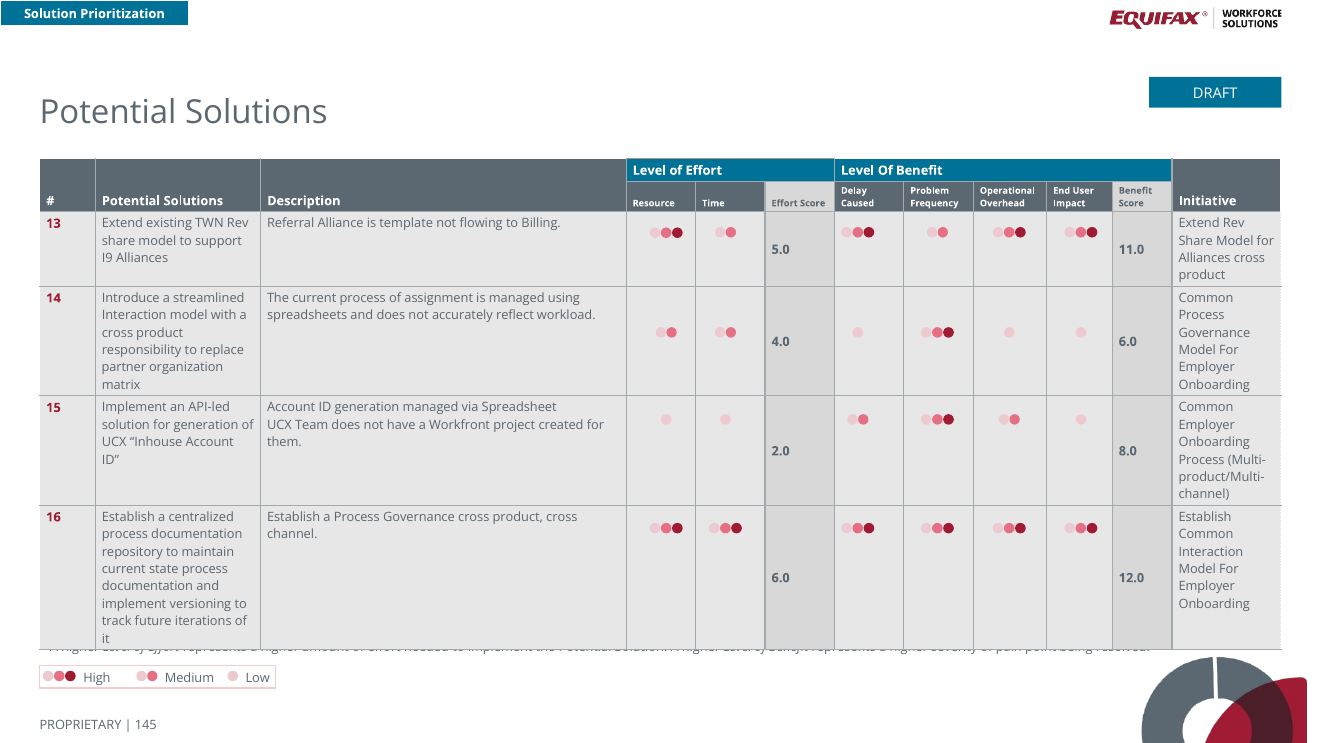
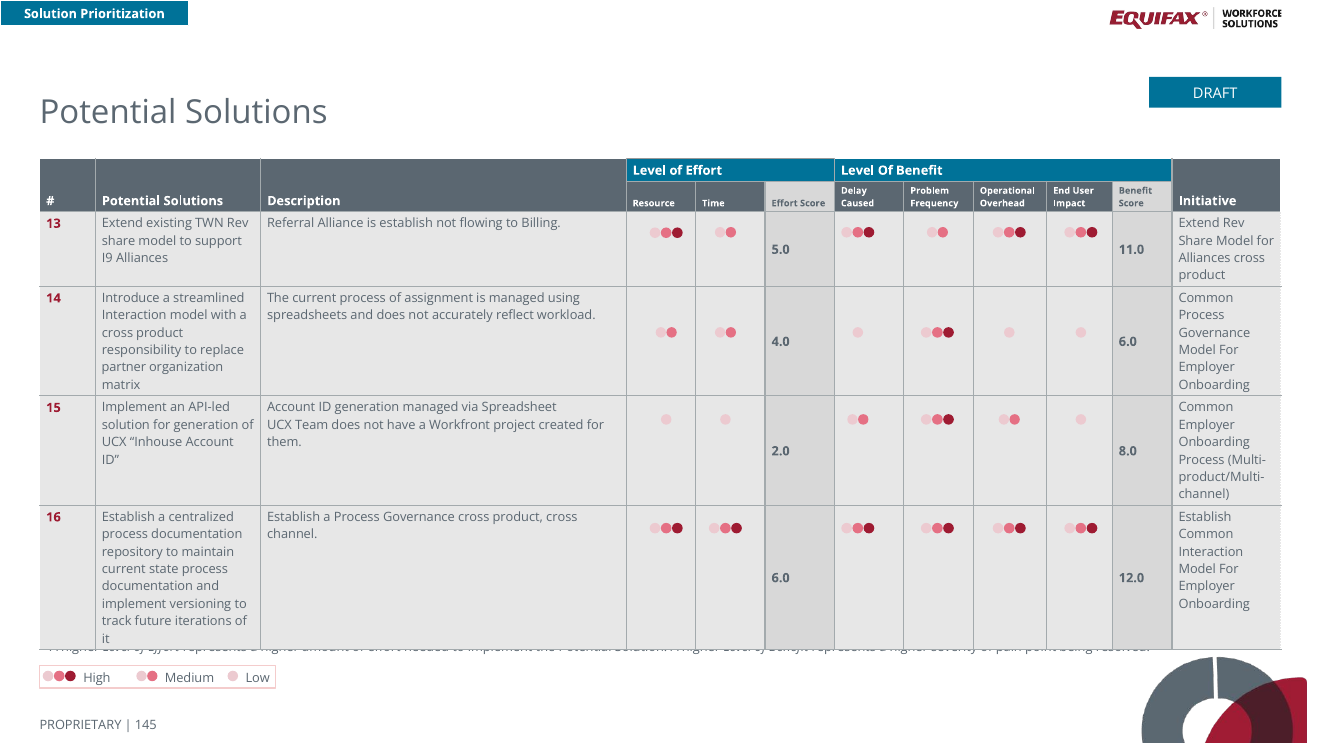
is template: template -> establish (406, 224)
